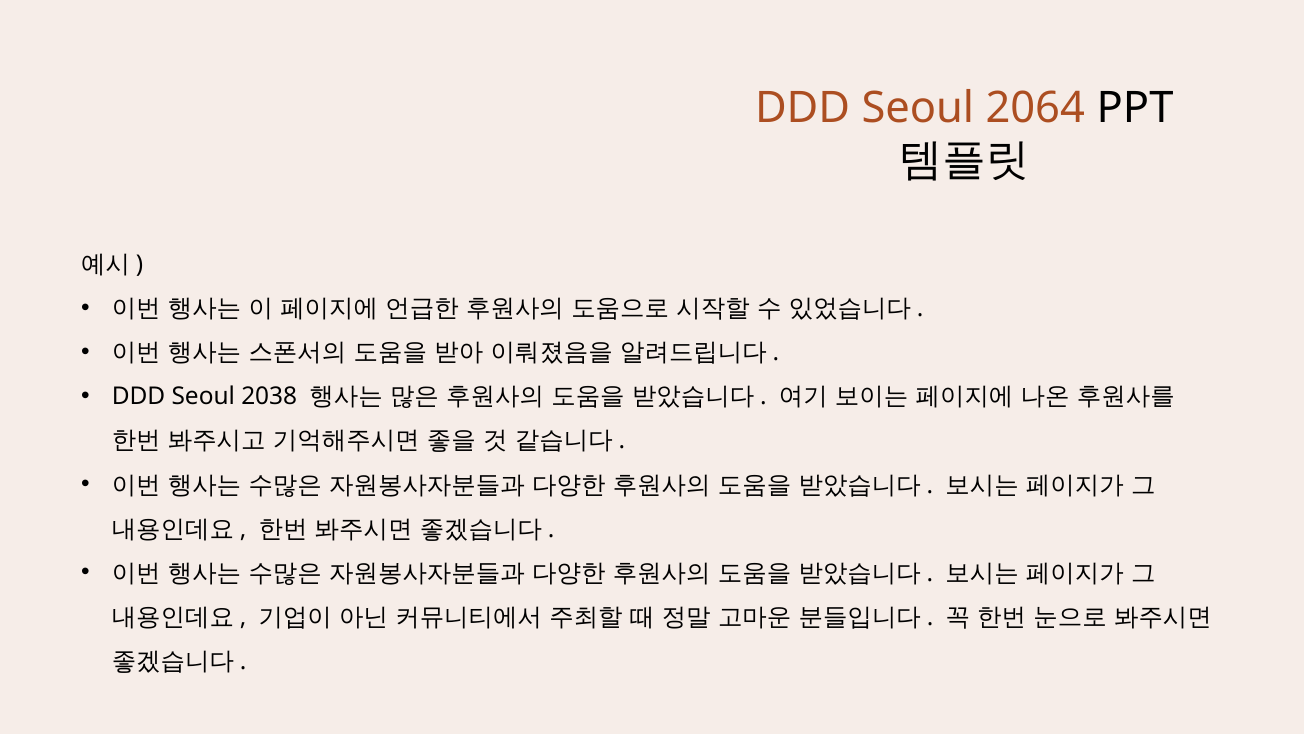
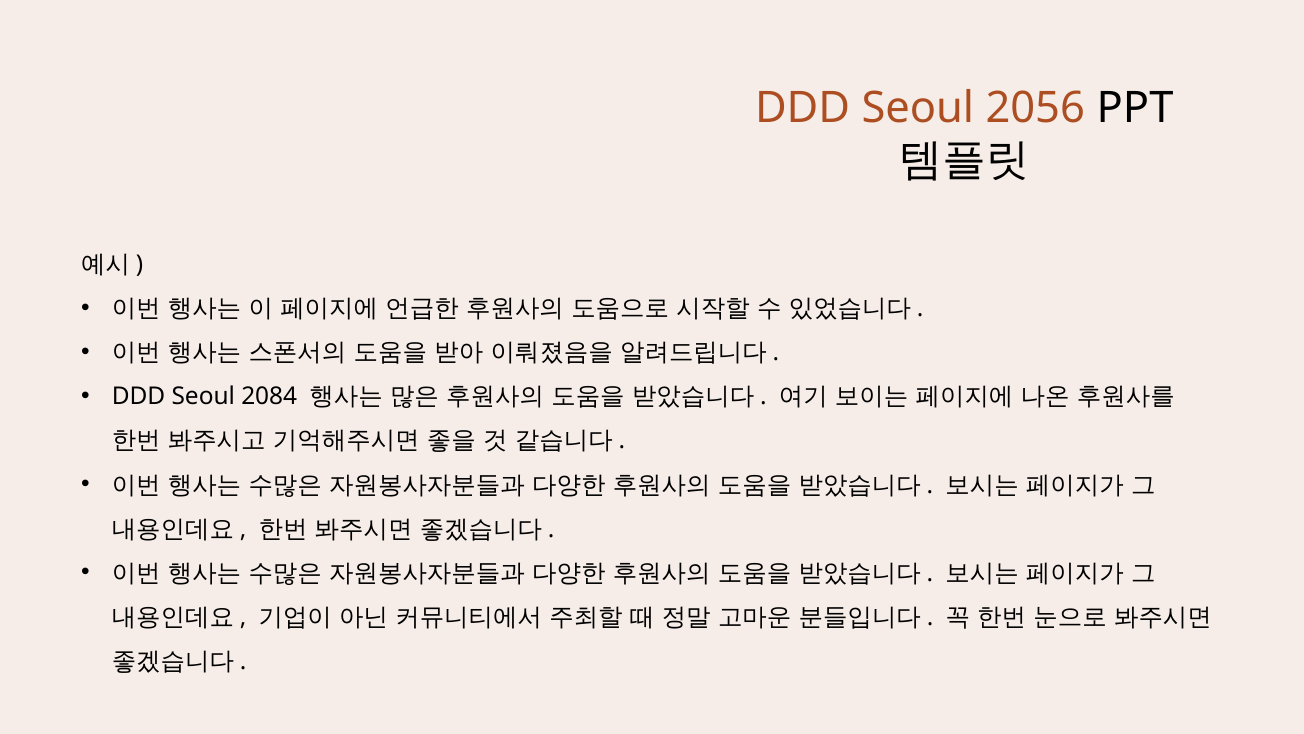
2064: 2064 -> 2056 (1035, 108)
2038: 2038 -> 2084 (269, 397)
